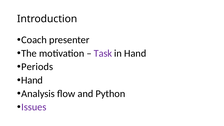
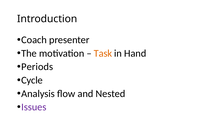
Task colour: purple -> orange (103, 53)
Hand: Hand -> Cycle (32, 80)
Python: Python -> Nested (110, 94)
